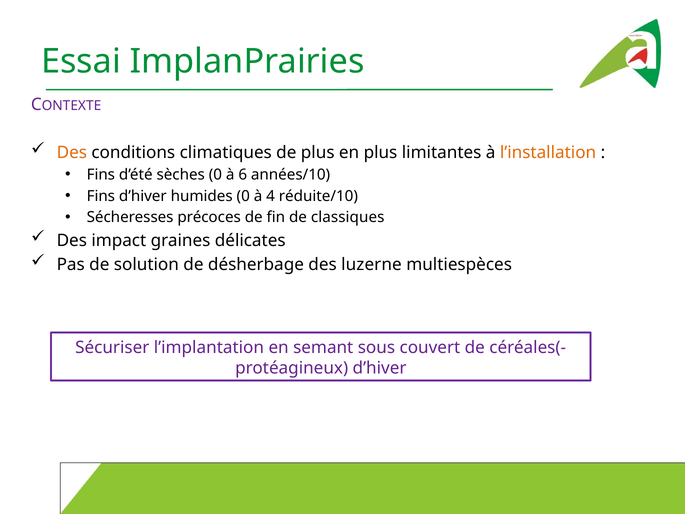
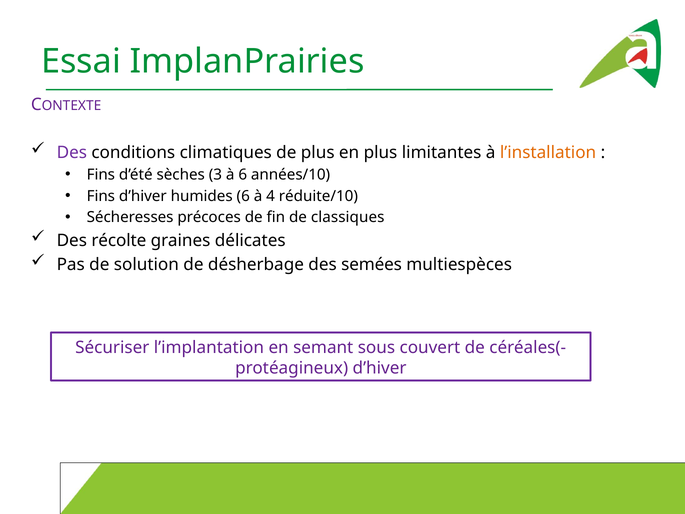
Des colour: orange -> purple (72, 152)
sèches 0: 0 -> 3 (215, 175)
humides 0: 0 -> 6 (243, 196)
impact: impact -> récolte (119, 240)
luzerne: luzerne -> semées (372, 264)
